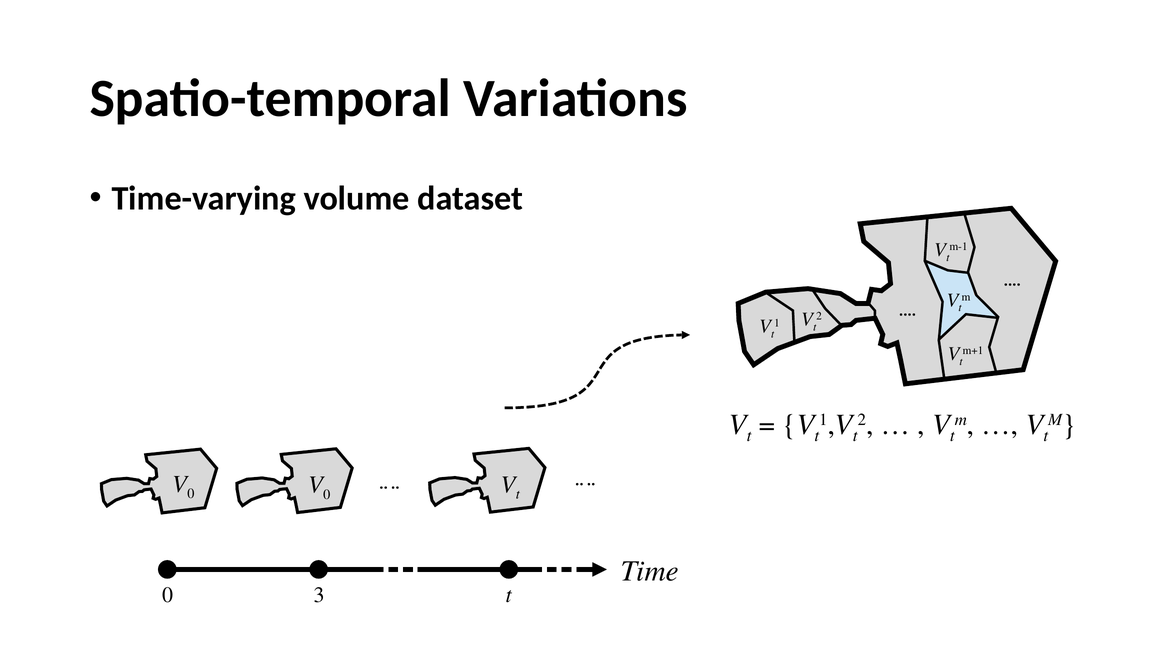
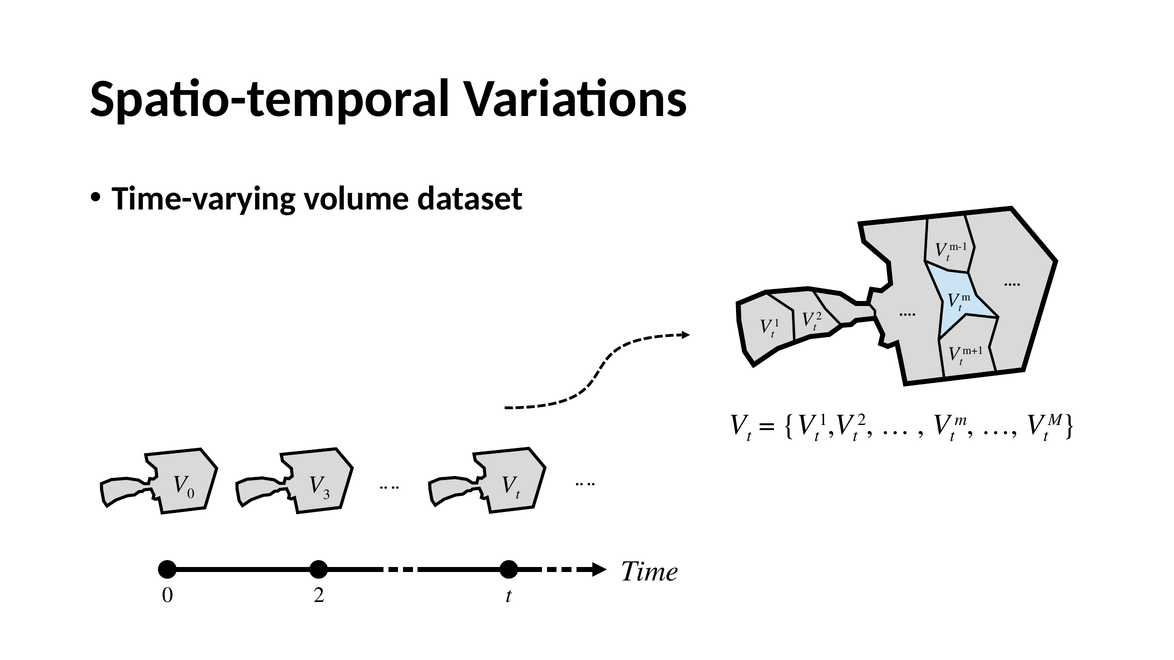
0: 0 -> 3 (327, 495)
0 3: 3 -> 2 (319, 595)
